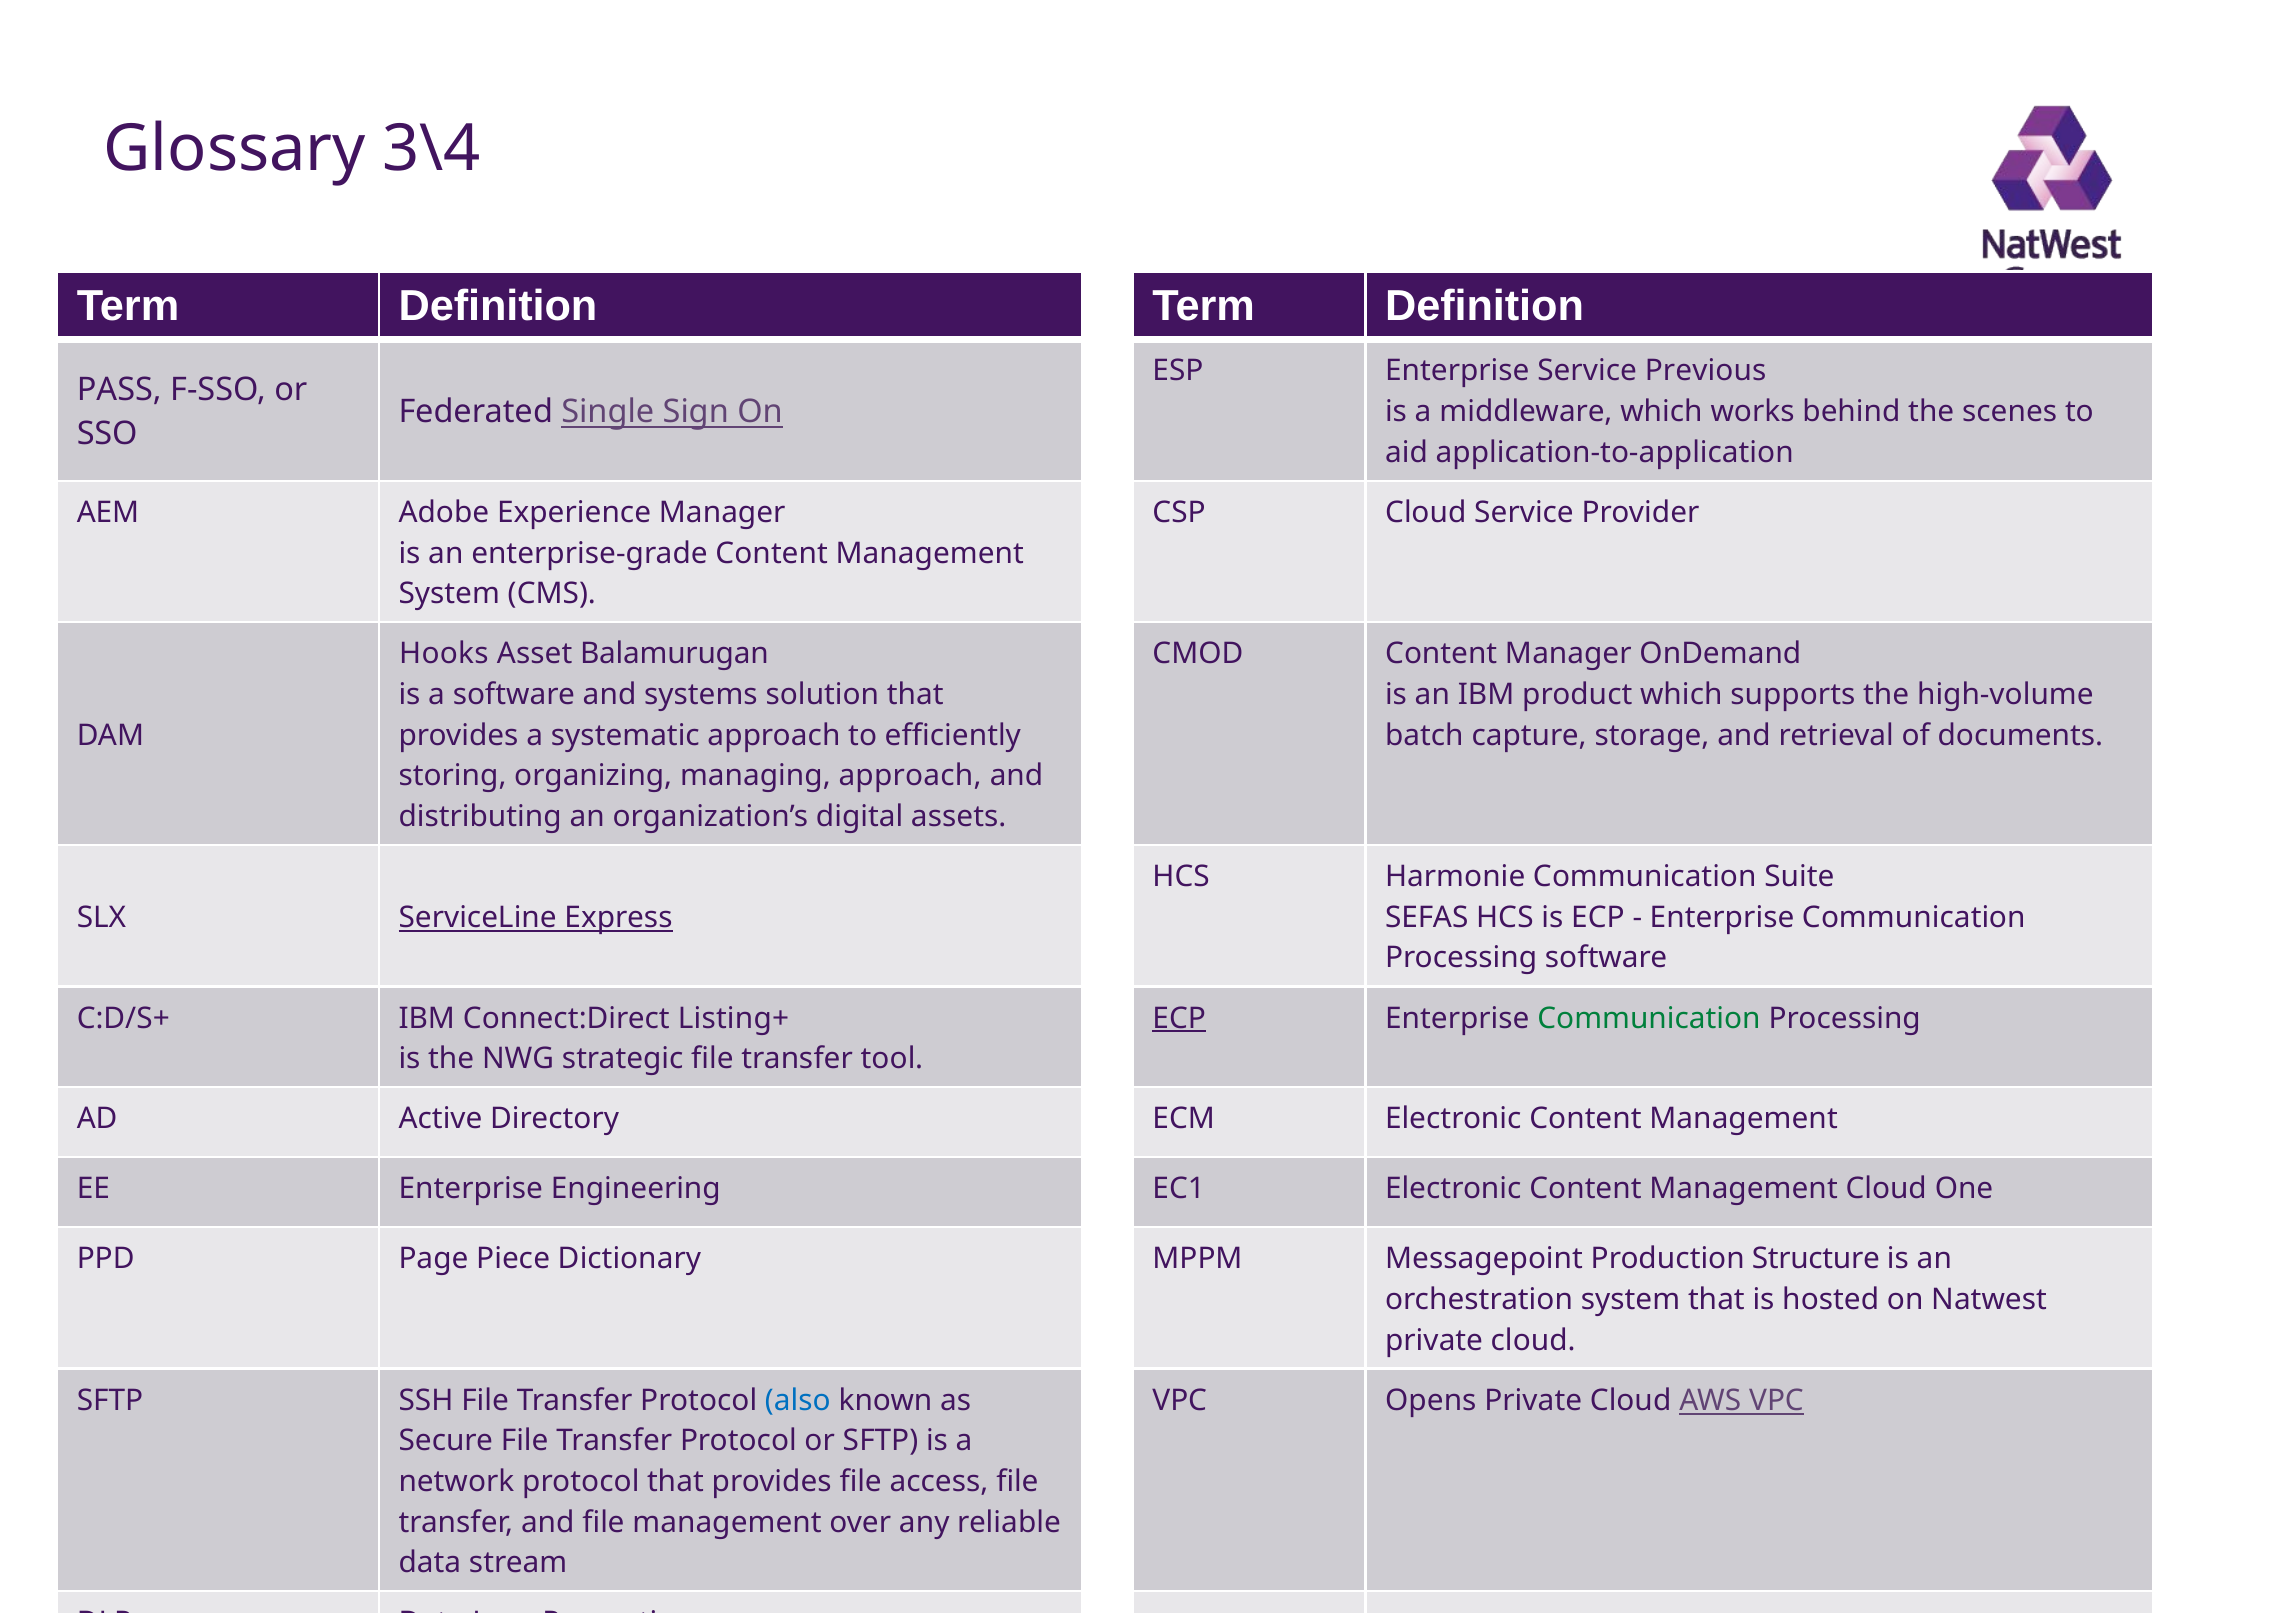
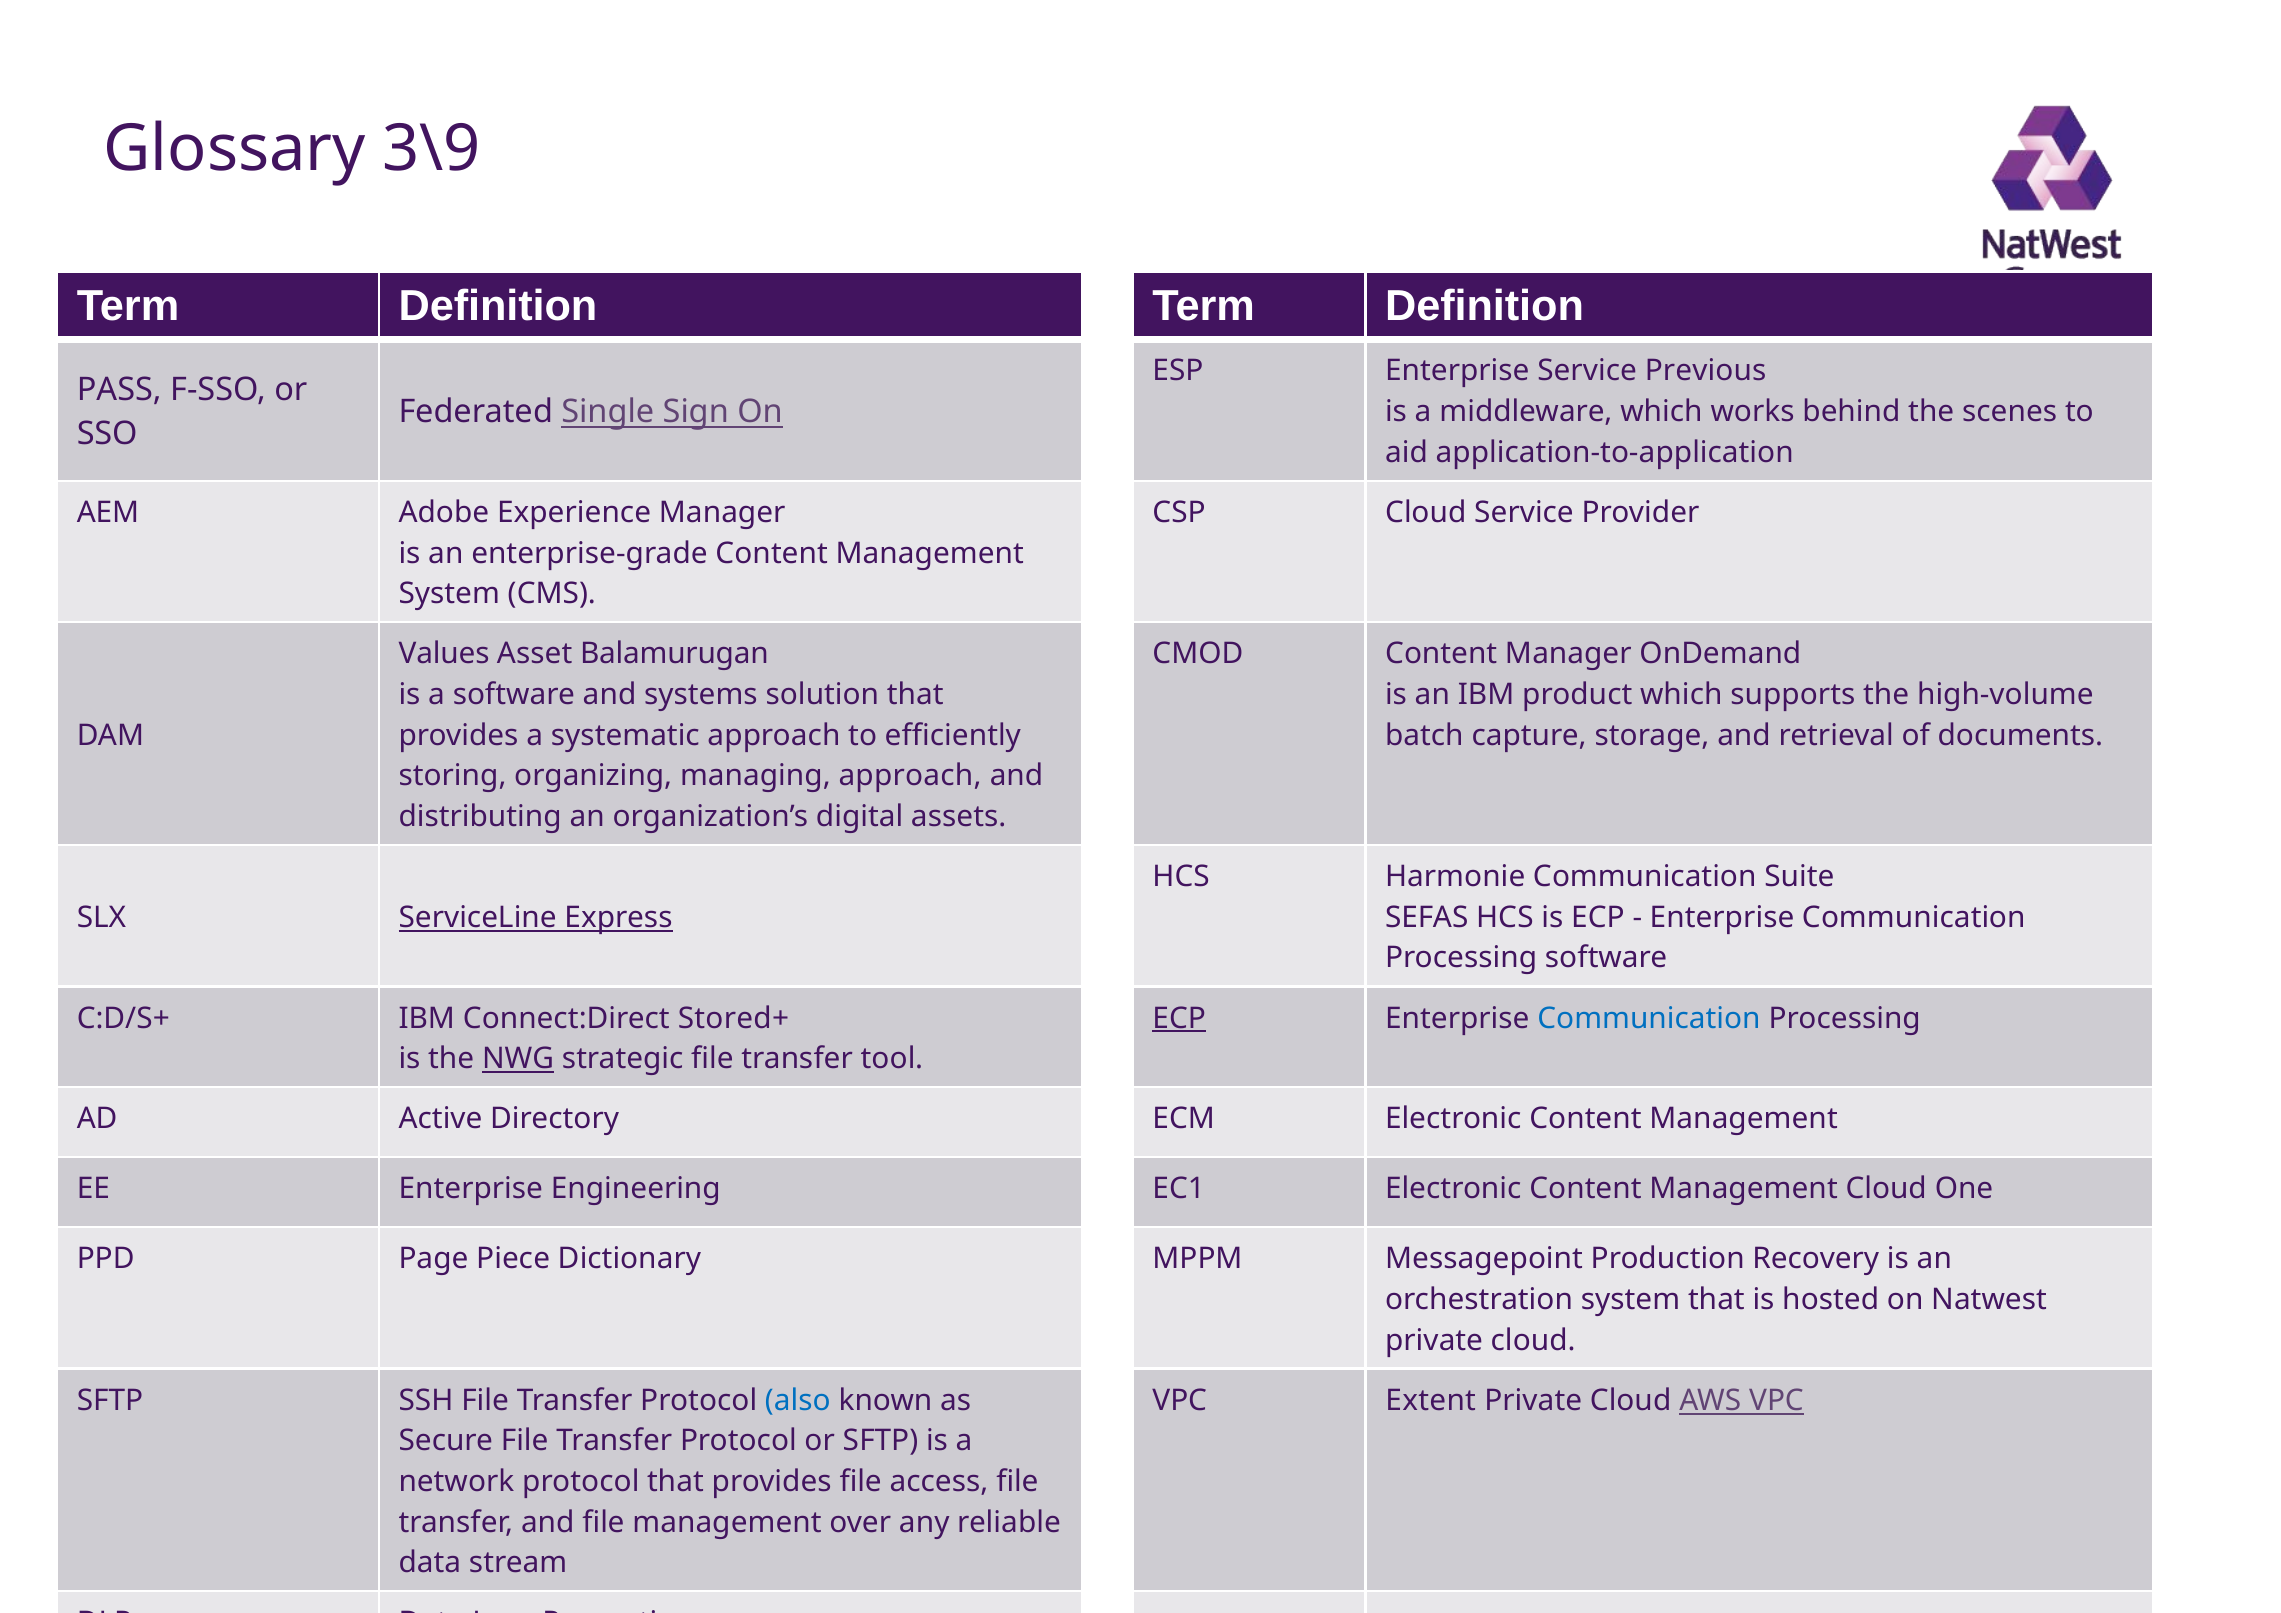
3\4: 3\4 -> 3\9 (432, 149)
Hooks: Hooks -> Values (444, 654)
Listing+: Listing+ -> Stored+ (733, 1018)
Communication colour: green -> blue (1649, 1018)
NWG underline: none -> present (518, 1059)
Structure: Structure -> Recovery (1816, 1259)
Opens: Opens -> Extent (1431, 1400)
